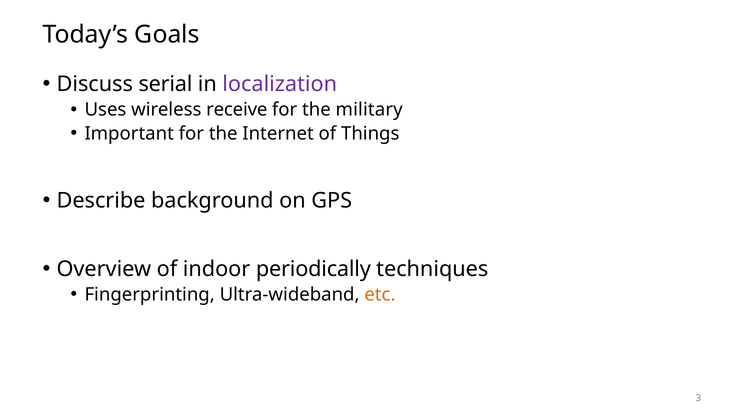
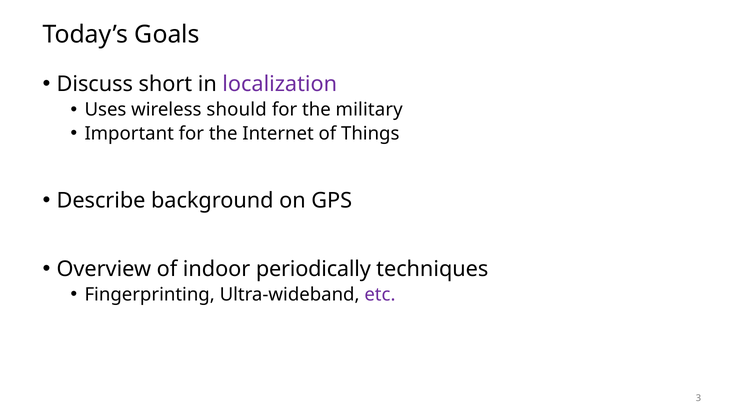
serial: serial -> short (165, 84)
receive: receive -> should (237, 110)
etc colour: orange -> purple (380, 295)
